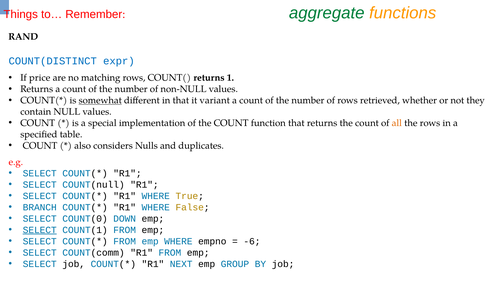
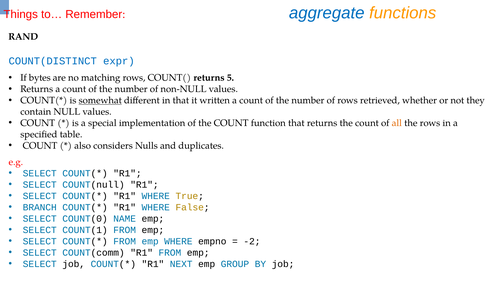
aggregate colour: green -> blue (327, 13)
price: price -> bytes (40, 78)
1: 1 -> 5 (230, 78)
variant: variant -> written (215, 100)
DOWN: DOWN -> NAME (125, 219)
SELECT underline: present -> none (40, 230)
-6: -6 -> -2 (252, 241)
